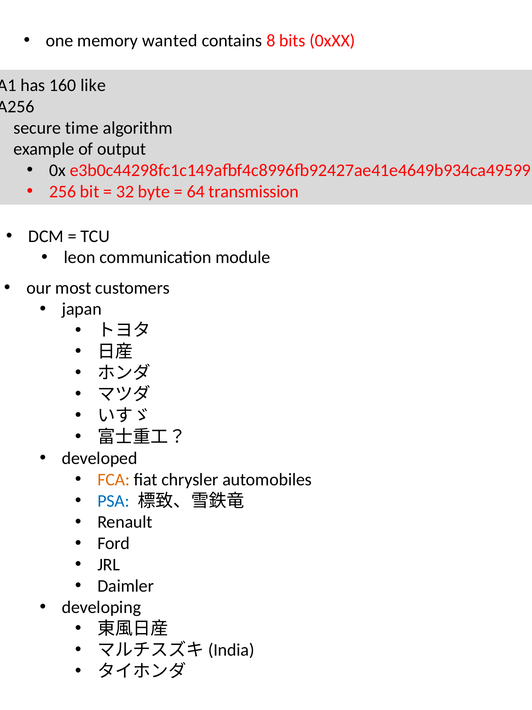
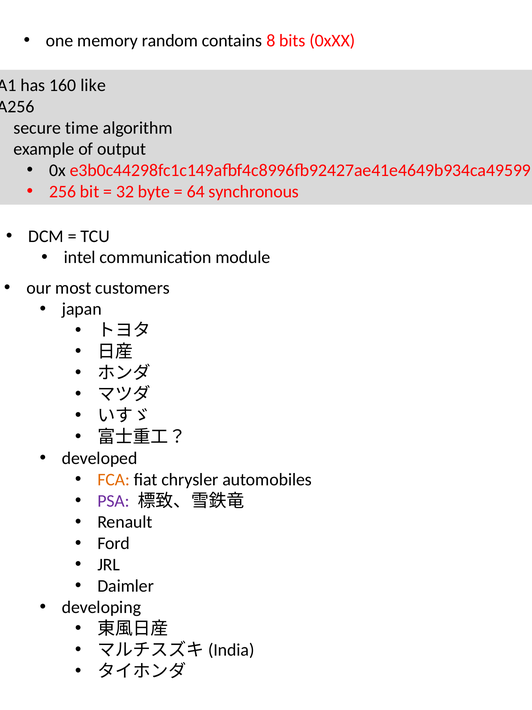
wanted: wanted -> random (170, 40)
transmission: transmission -> synchronous (254, 192)
leon: leon -> intel (80, 257)
PSA colour: blue -> purple (113, 500)
